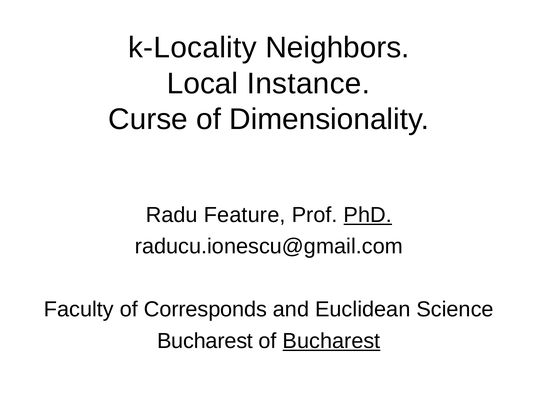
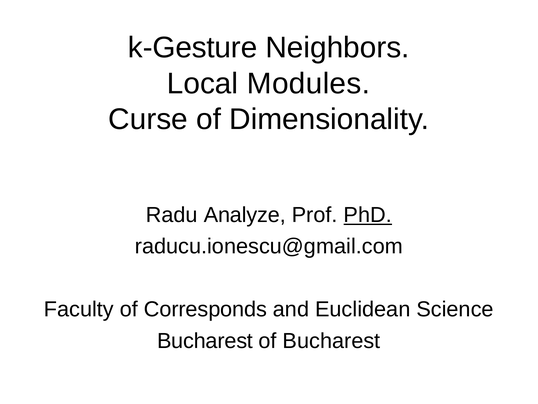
k-Locality: k-Locality -> k-Gesture (193, 48)
Instance: Instance -> Modules (308, 83)
Feature: Feature -> Analyze (245, 215)
Bucharest underline: present -> none (331, 340)
